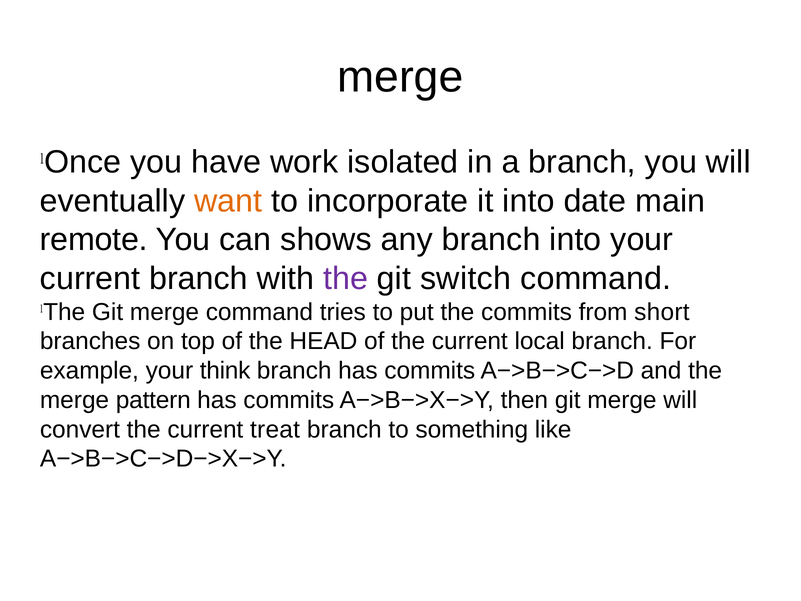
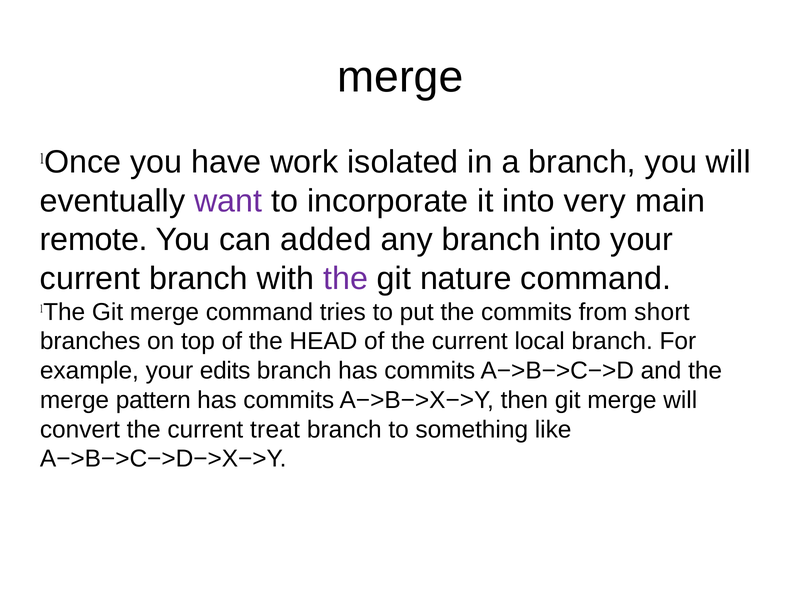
want colour: orange -> purple (228, 201)
date: date -> very (595, 201)
shows: shows -> added (326, 240)
switch: switch -> nature (466, 278)
think: think -> edits (225, 371)
